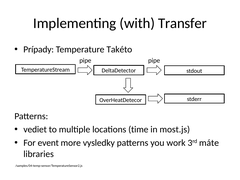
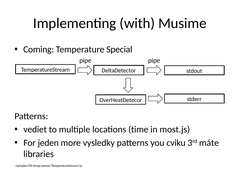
Transfer: Transfer -> Musime (182, 23)
Prípady: Prípady -> Coming (39, 49)
Takéto: Takéto -> Special (119, 49)
event: event -> jeden (48, 143)
work: work -> cviku (176, 143)
